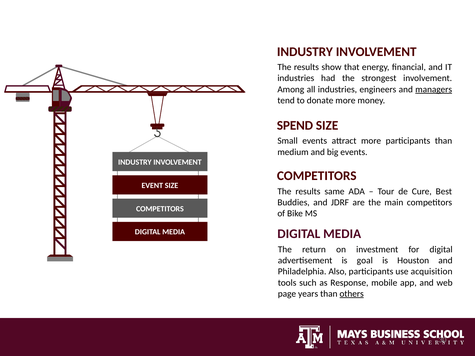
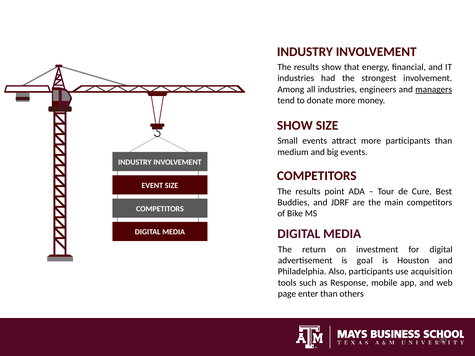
SPEND: SPEND -> SHOW (295, 126)
same: same -> point (335, 192)
years: years -> enter (308, 294)
others underline: present -> none (352, 294)
